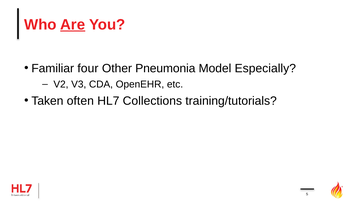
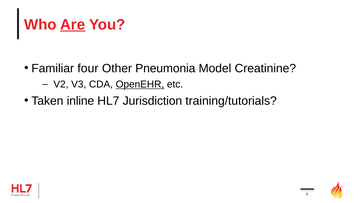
Especially: Especially -> Creatinine (265, 68)
OpenEHR underline: none -> present (140, 84)
often: often -> inline (80, 101)
Collections: Collections -> Jurisdiction (152, 101)
